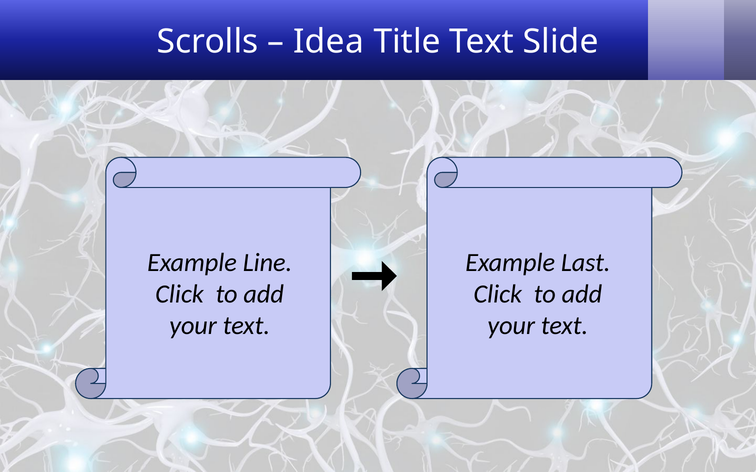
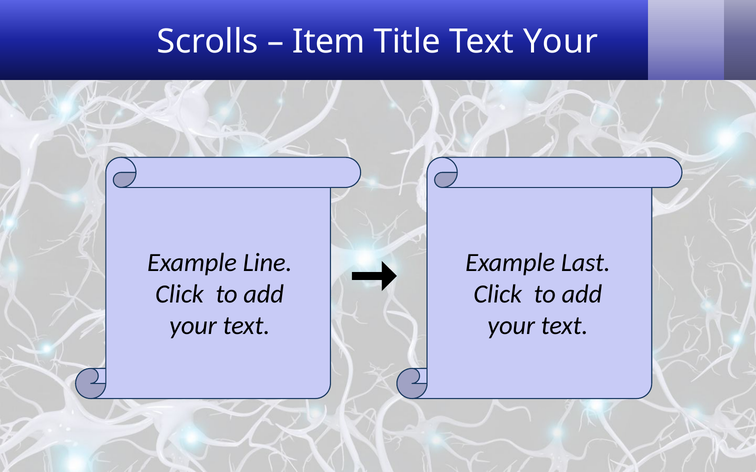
Idea: Idea -> Item (329, 42)
Text Slide: Slide -> Your (561, 42)
